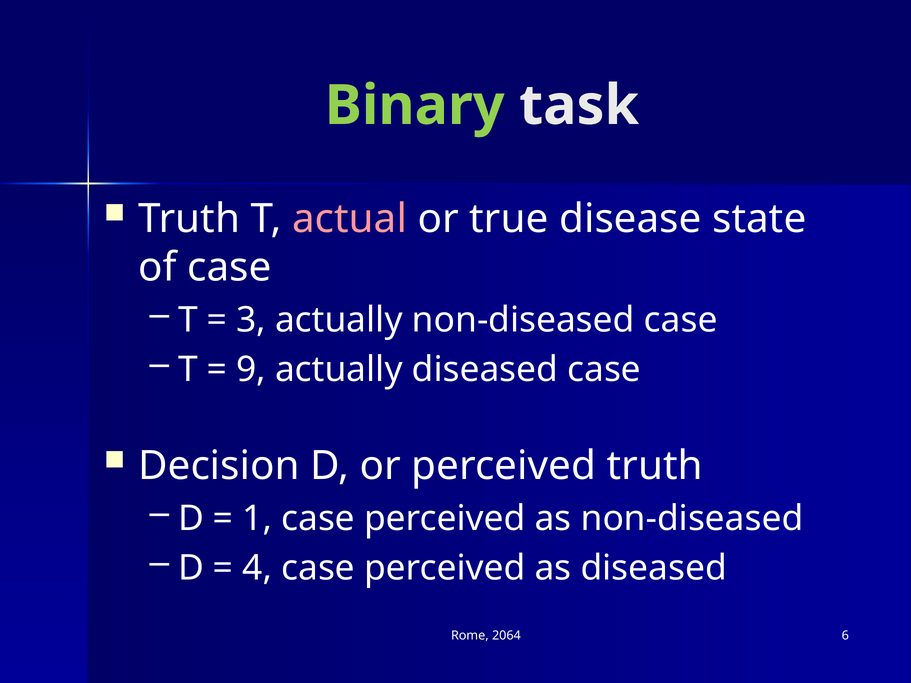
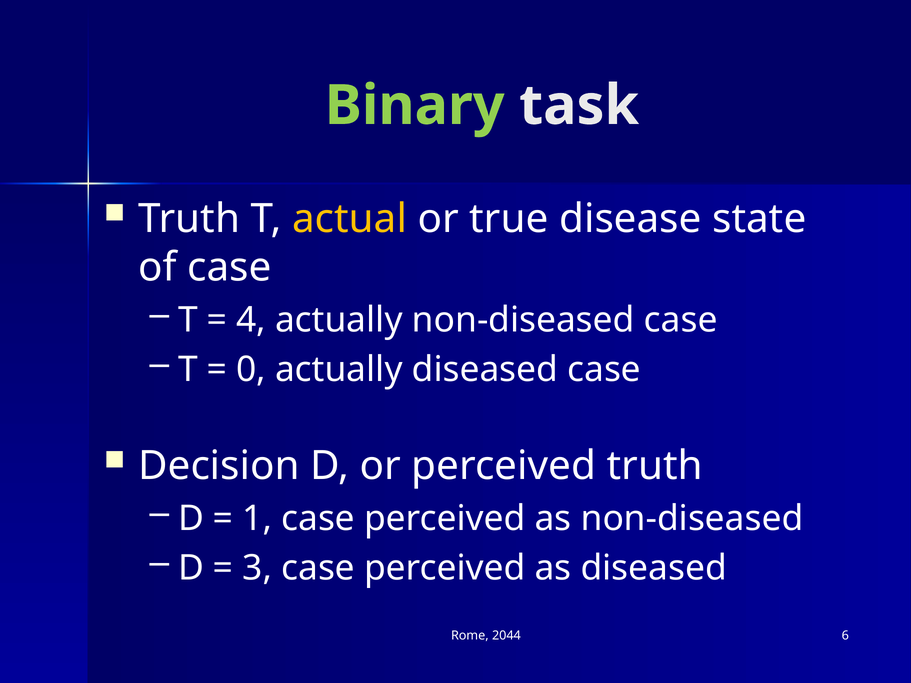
actual colour: pink -> yellow (350, 219)
3: 3 -> 4 (251, 320)
9: 9 -> 0 (251, 370)
4: 4 -> 3 (257, 568)
2064: 2064 -> 2044 (506, 636)
